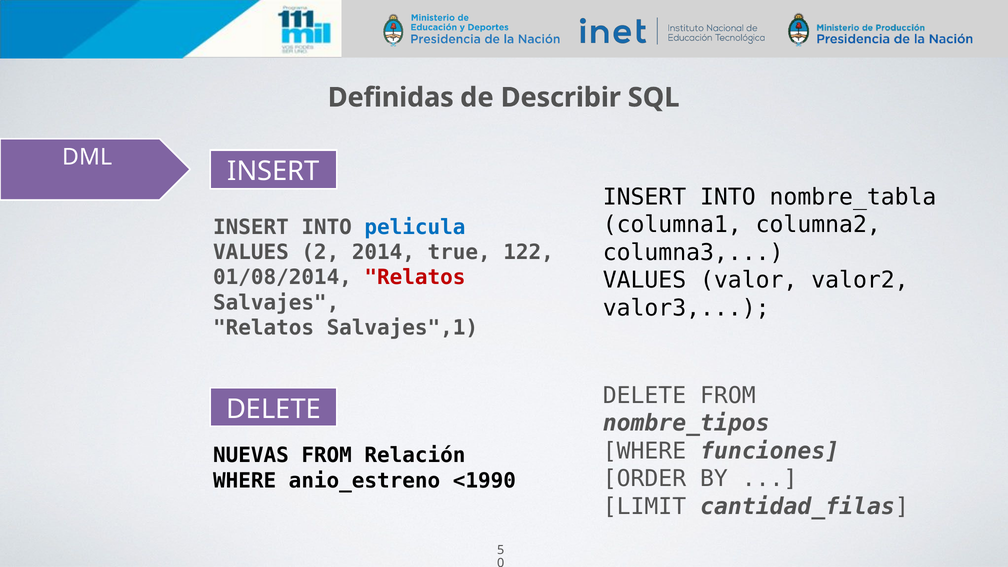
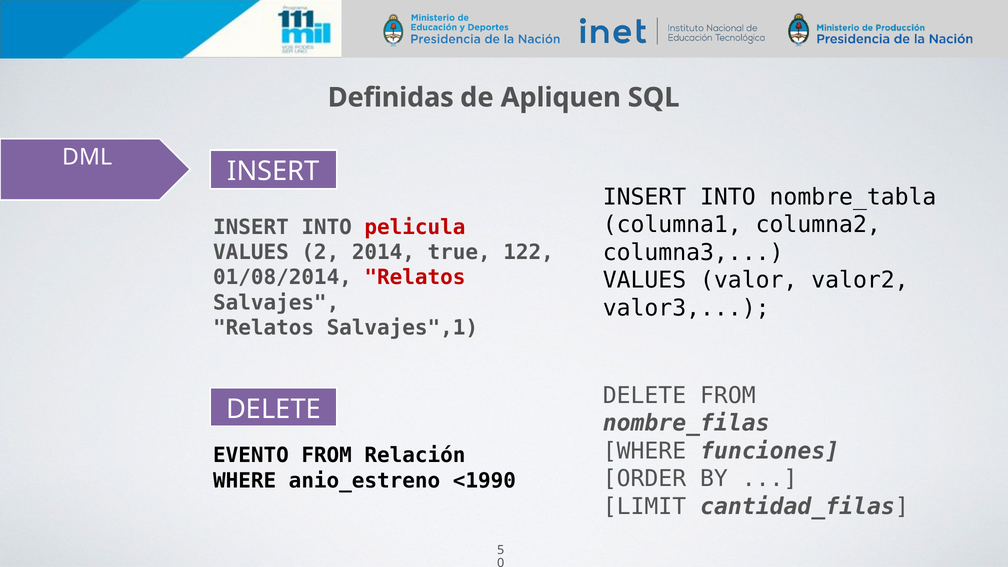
Describir: Describir -> Apliquen (561, 98)
pelicula colour: blue -> red (415, 227)
nombre_tipos: nombre_tipos -> nombre_filas (686, 423)
NUEVAS: NUEVAS -> EVENTO (251, 455)
